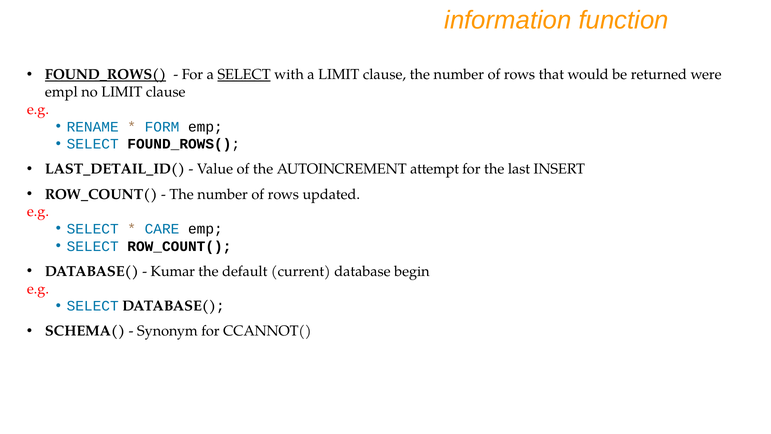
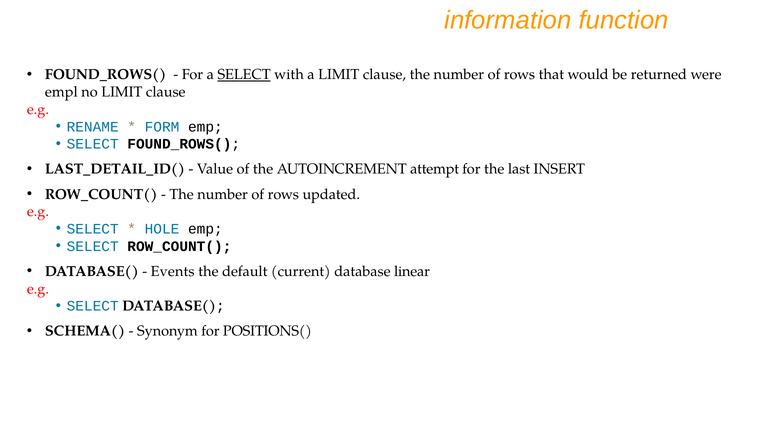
FOUND_ROWS( underline: present -> none (106, 75)
CARE: CARE -> HOLE (162, 229)
Kumar: Kumar -> Events (173, 271)
begin: begin -> linear (412, 271)
CCANNOT(: CCANNOT( -> POSITIONS( (267, 331)
